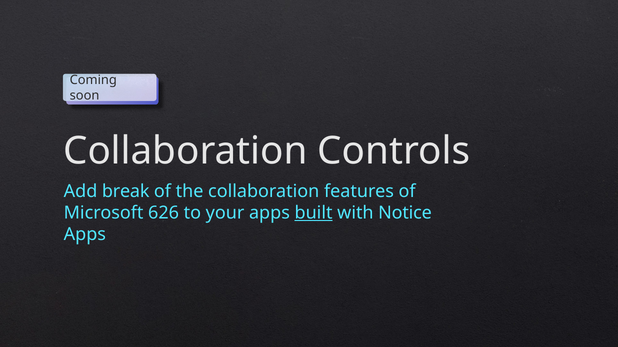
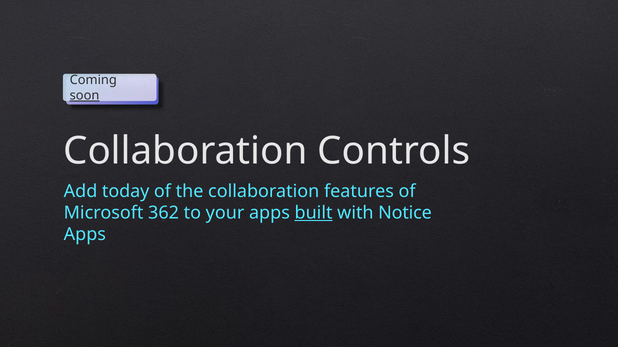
soon underline: none -> present (85, 96)
break: break -> today (126, 192)
626: 626 -> 362 (164, 213)
